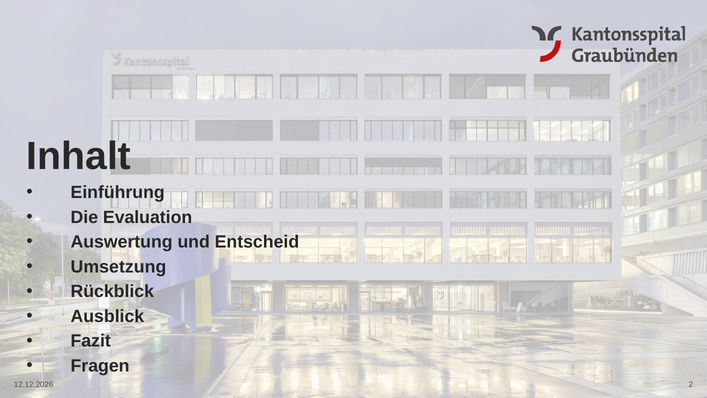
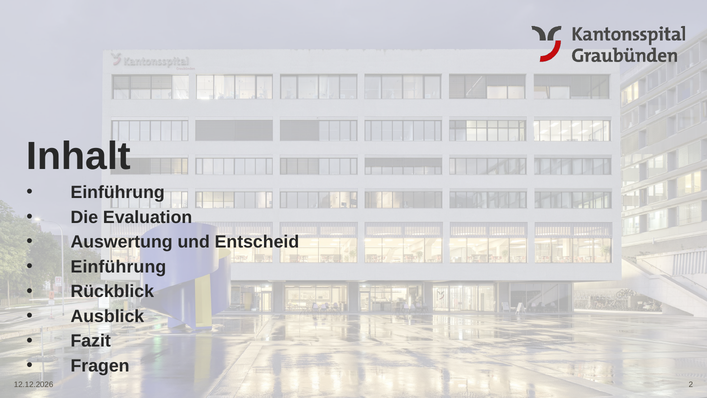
Umsetzung: Umsetzung -> Einführung (118, 267)
